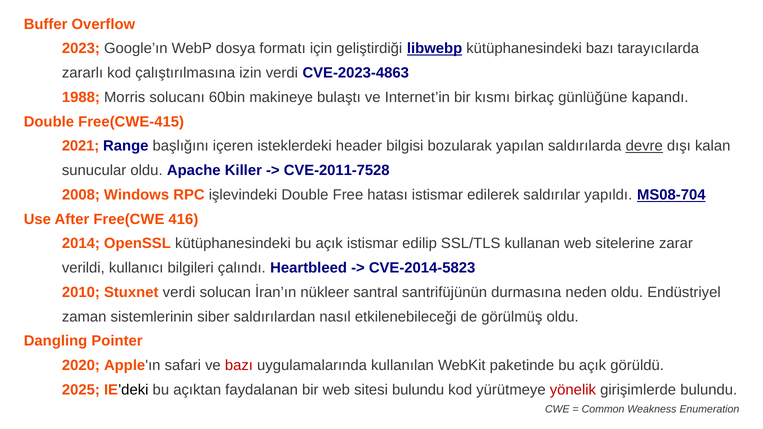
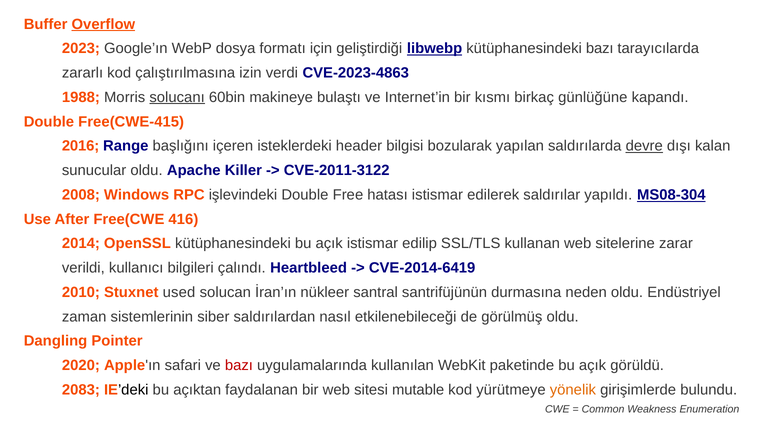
Overflow underline: none -> present (103, 24)
solucanı underline: none -> present (177, 97)
2021: 2021 -> 2016 (81, 146)
CVE-2011-7528: CVE-2011-7528 -> CVE-2011-3122 (337, 171)
MS08-704: MS08-704 -> MS08-304 (671, 195)
CVE-2014-5823: CVE-2014-5823 -> CVE-2014-6419 (422, 268)
Stuxnet verdi: verdi -> used (179, 292)
2025: 2025 -> 2083 (81, 390)
sitesi bulundu: bulundu -> mutable (418, 390)
yönelik colour: red -> orange (573, 390)
